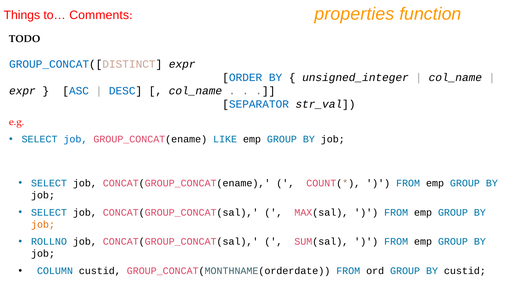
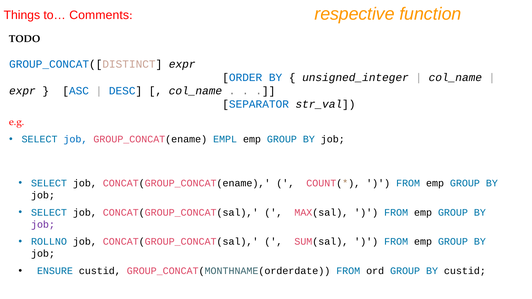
properties: properties -> respective (355, 14)
LIKE: LIKE -> EMPL (225, 139)
job colour: orange -> purple (43, 225)
COLUMN: COLUMN -> ENSURE (55, 271)
